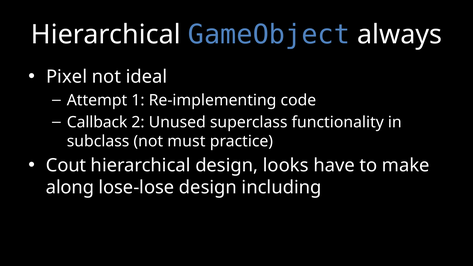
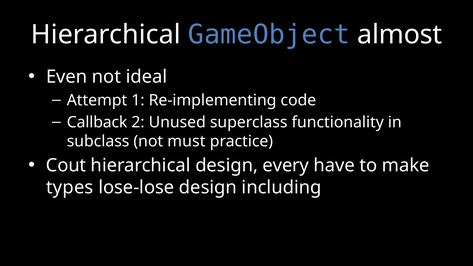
always: always -> almost (400, 35)
Pixel: Pixel -> Even (67, 77)
looks: looks -> every (286, 166)
along: along -> types (70, 188)
